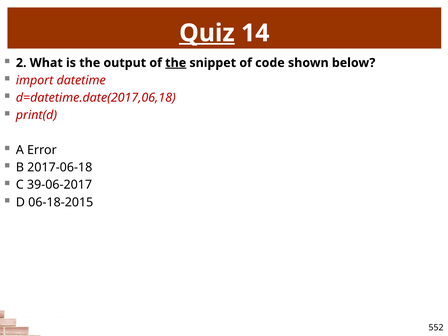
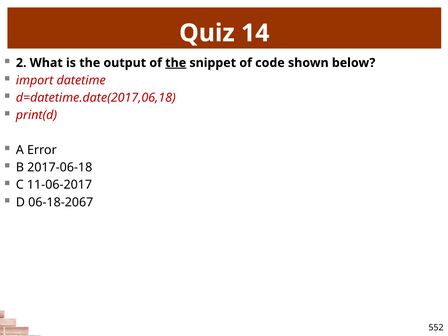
Quiz underline: present -> none (207, 33)
39-06-2017: 39-06-2017 -> 11-06-2017 (60, 185)
06-18-2015: 06-18-2015 -> 06-18-2067 (61, 202)
